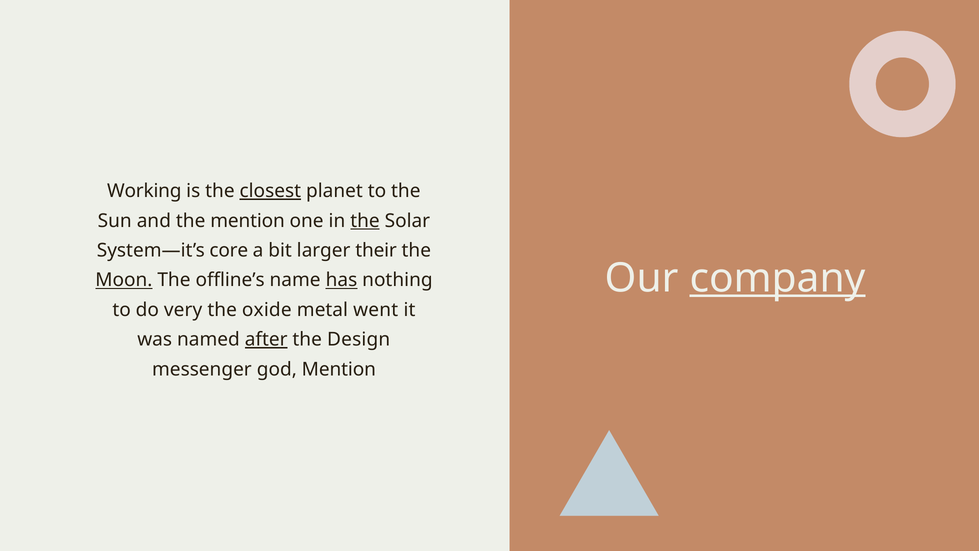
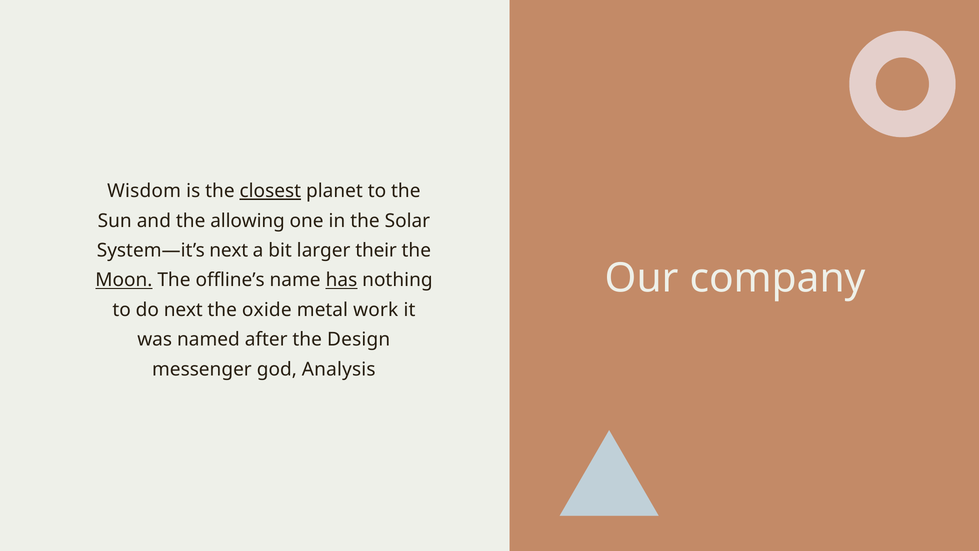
Working: Working -> Wisdom (144, 191)
the mention: mention -> allowing (248, 221)
the underline: present -> none (365, 221)
System—it’s core: core -> next (229, 250)
company underline: present -> none (778, 278)
do very: very -> next (183, 310)
went: went -> work (376, 310)
after underline: present -> none (266, 339)
god Mention: Mention -> Analysis (339, 369)
